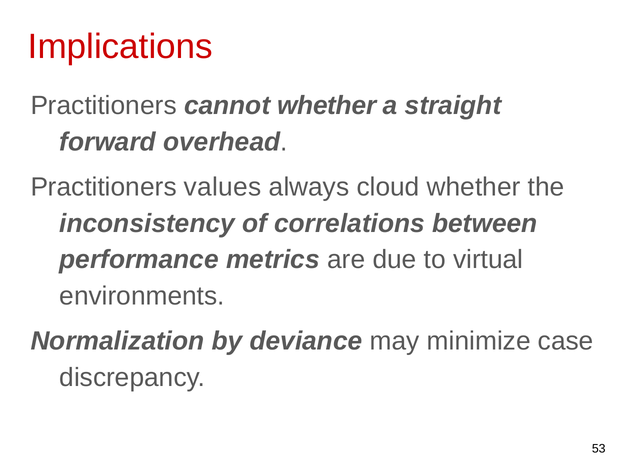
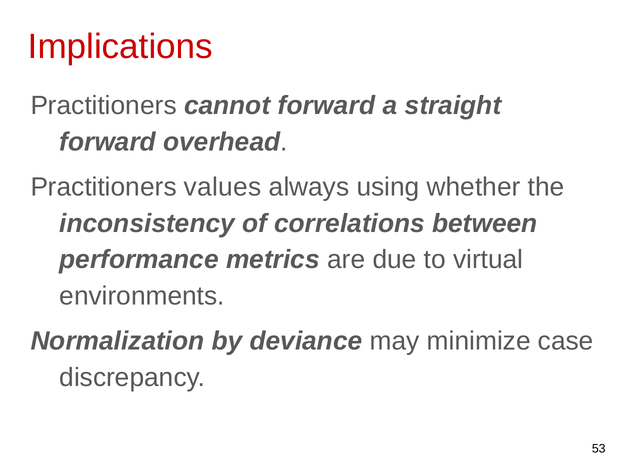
cannot whether: whether -> forward (326, 106)
cloud: cloud -> using (388, 187)
